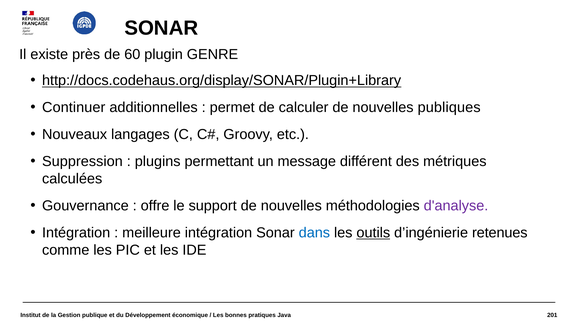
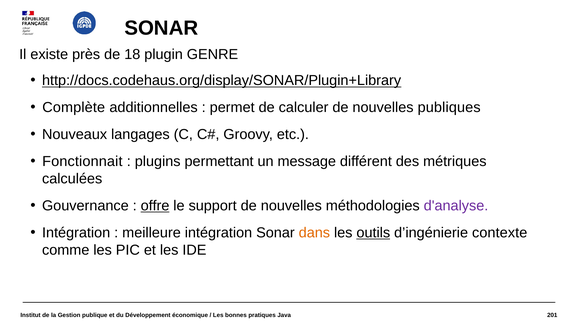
60: 60 -> 18 (132, 54)
Continuer: Continuer -> Complète (74, 108)
Suppression: Suppression -> Fonctionnait (82, 162)
offre underline: none -> present (155, 206)
dans colour: blue -> orange (314, 233)
retenues: retenues -> contexte (500, 233)
